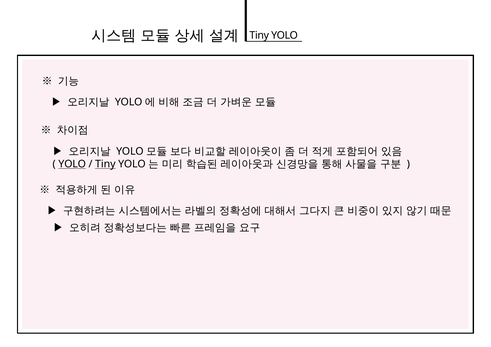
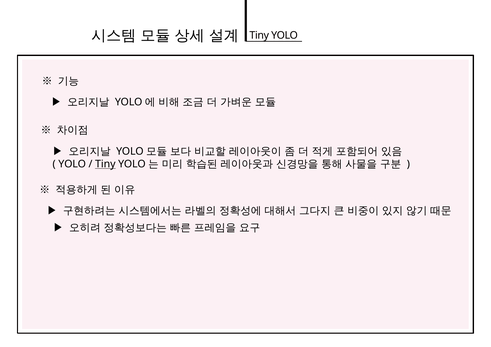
YOLO underline: present -> none (72, 164)
